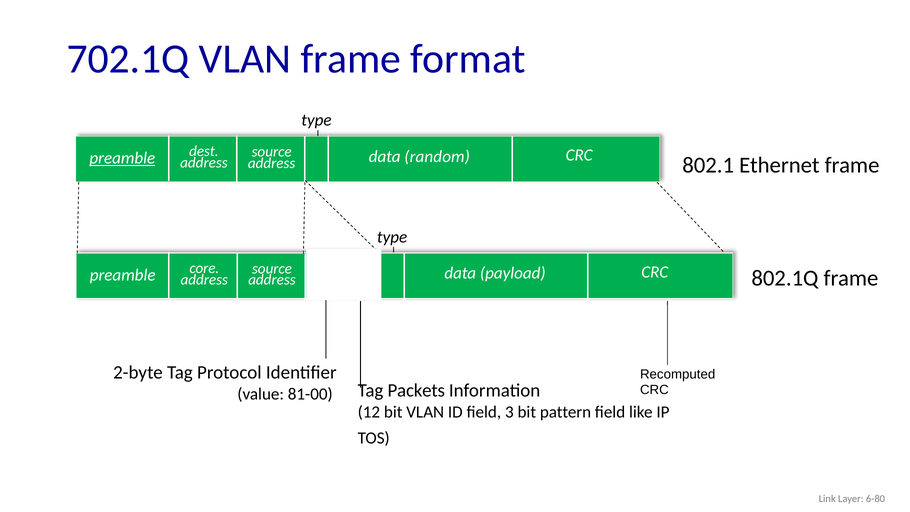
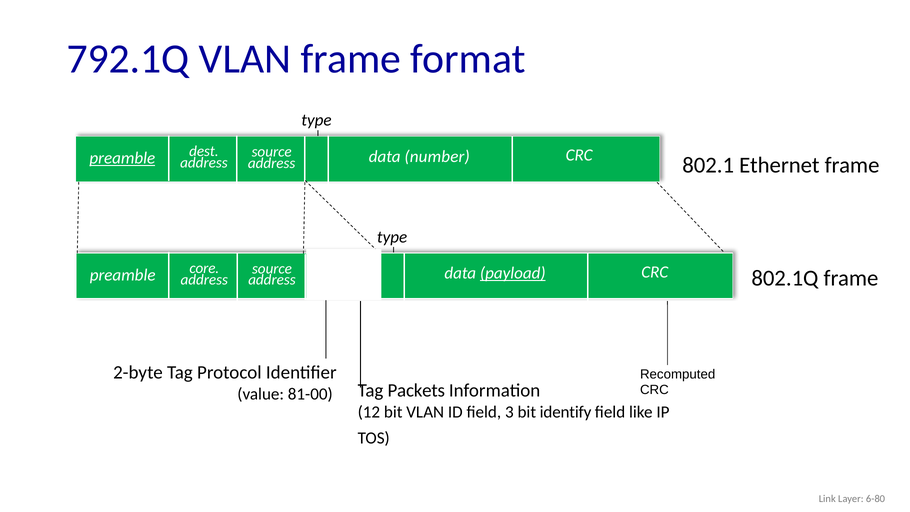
702.1Q: 702.1Q -> 792.1Q (128, 59)
random: random -> number (437, 156)
payload underline: none -> present (513, 273)
pattern: pattern -> identify (566, 412)
